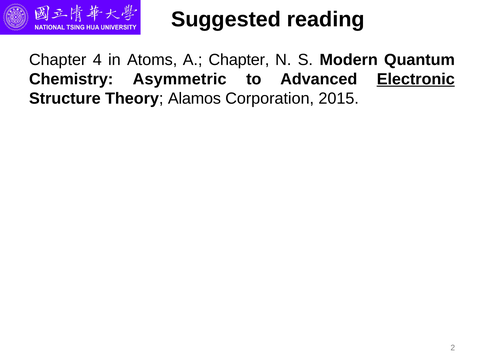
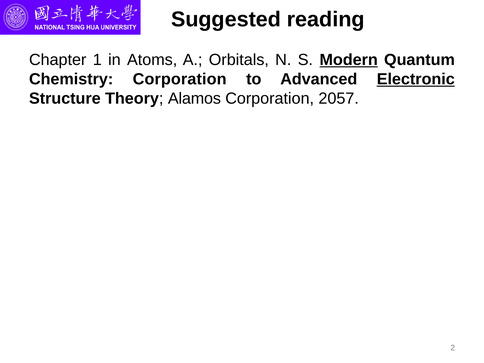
4: 4 -> 1 (97, 60)
A Chapter: Chapter -> Orbitals (239, 60)
Modern underline: none -> present (349, 60)
Chemistry Asymmetric: Asymmetric -> Corporation (180, 79)
2015: 2015 -> 2057 (339, 99)
